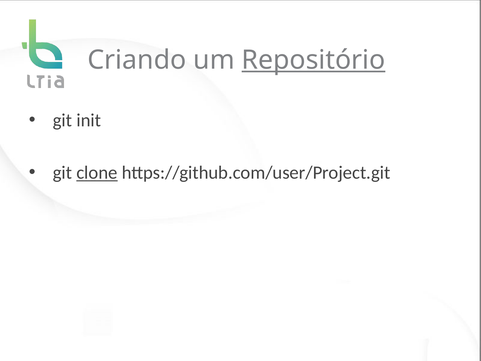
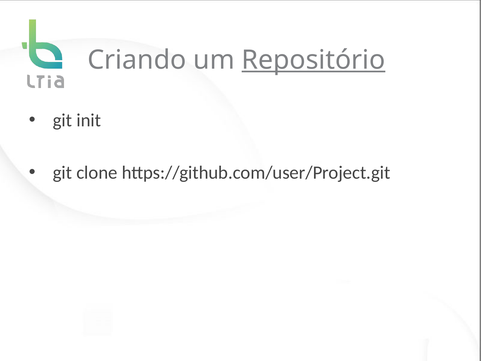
clone underline: present -> none (97, 173)
